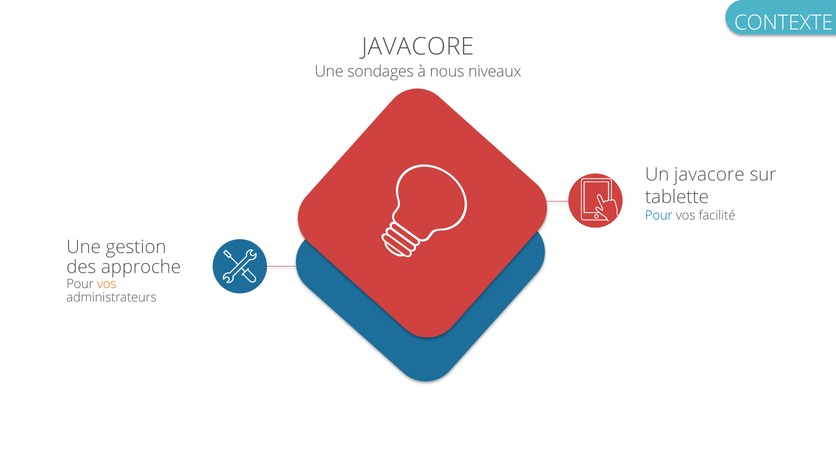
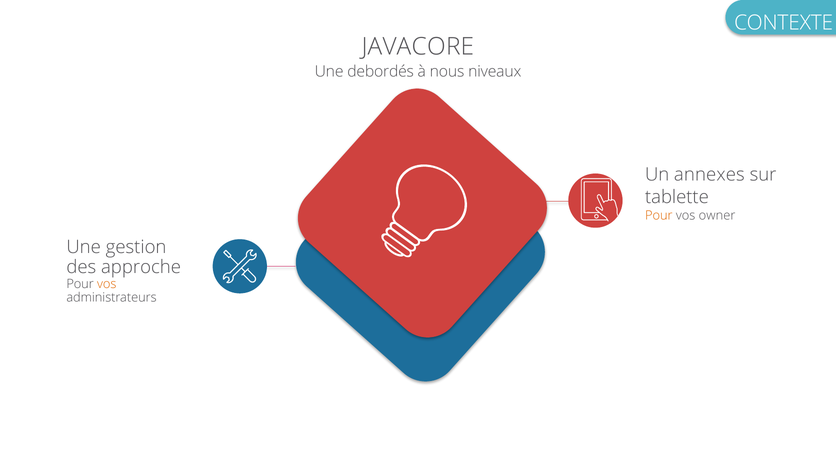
sondages: sondages -> debordés (381, 72)
Un javacore: javacore -> annexes (709, 175)
Pour colour: blue -> orange (659, 216)
facilité: facilité -> owner (717, 216)
